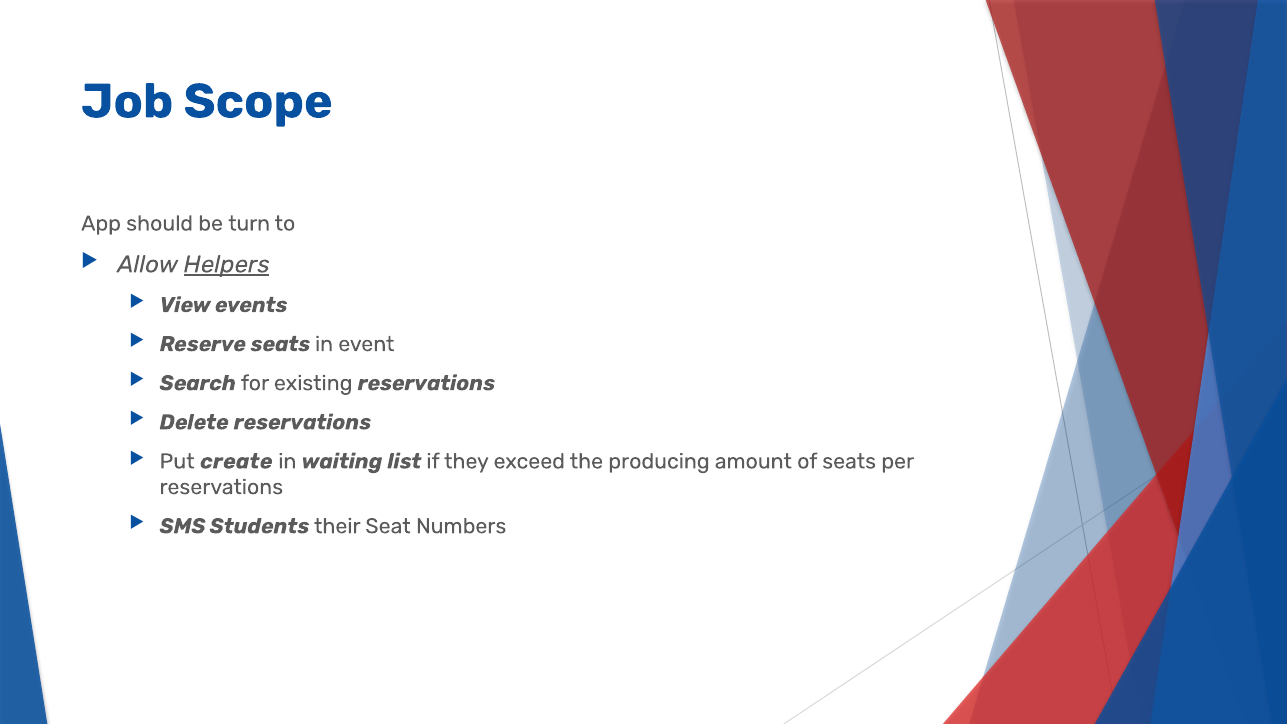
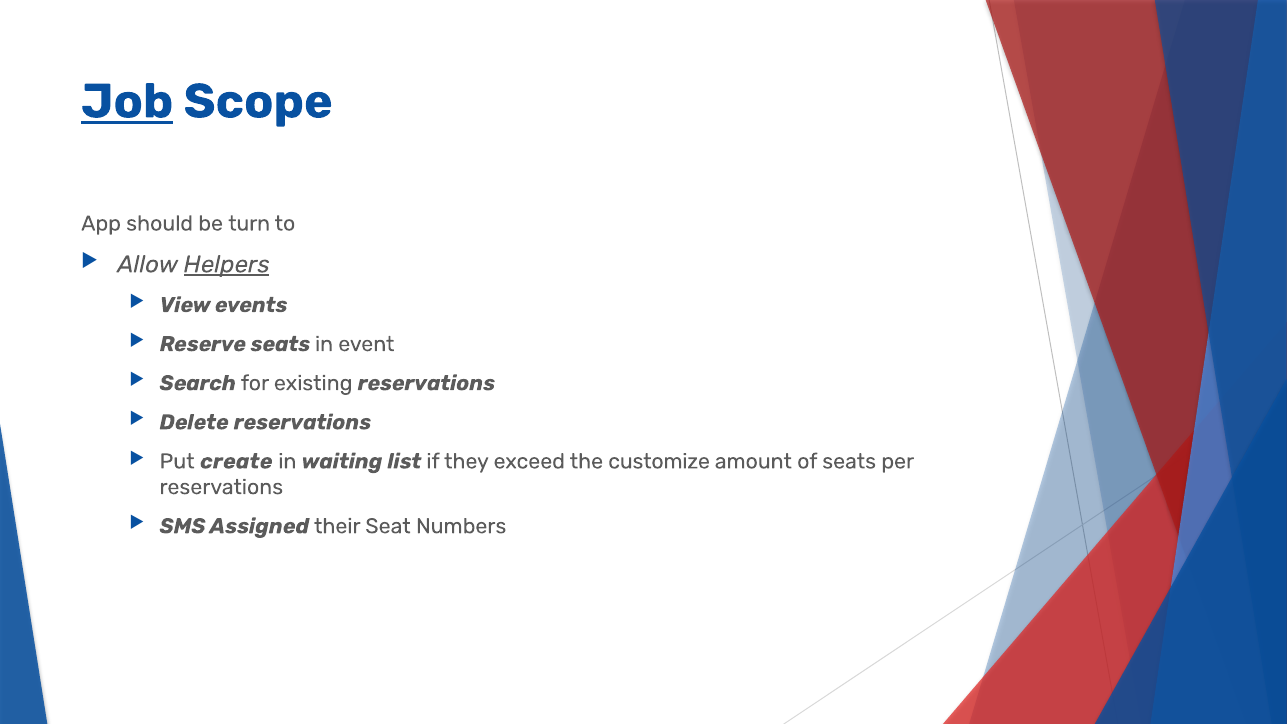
Job underline: none -> present (127, 101)
producing: producing -> customize (659, 461)
Students: Students -> Assigned (259, 526)
